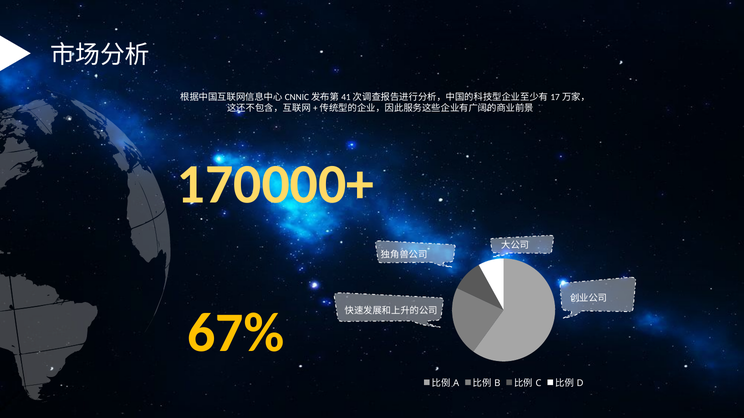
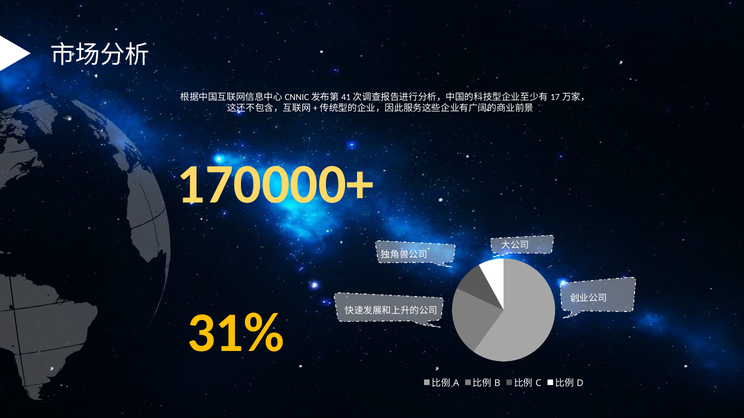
67%: 67% -> 31% (236, 333)
